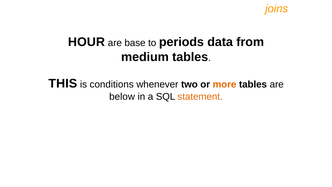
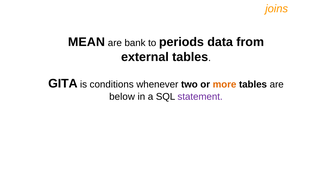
HOUR: HOUR -> MEAN (86, 42)
base: base -> bank (135, 43)
medium: medium -> external (145, 57)
THIS: THIS -> GITA (63, 83)
statement colour: orange -> purple (200, 97)
